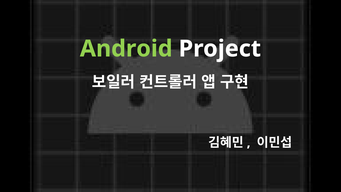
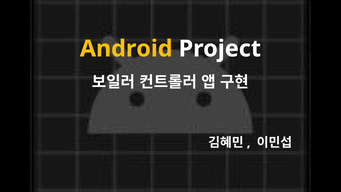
Android colour: light green -> yellow (126, 49)
